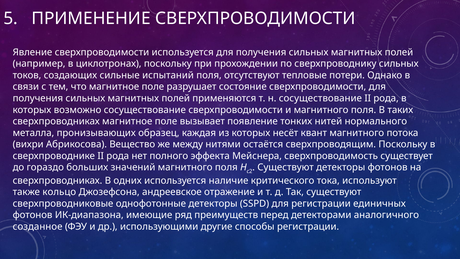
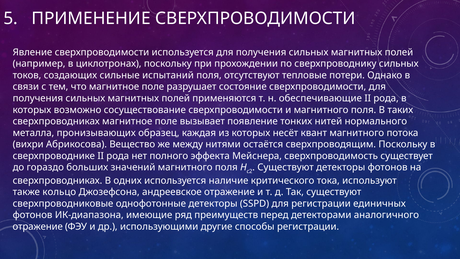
н сосуществование: сосуществование -> обеспечивающие (320, 98)
созданное: созданное -> отражение (38, 226)
